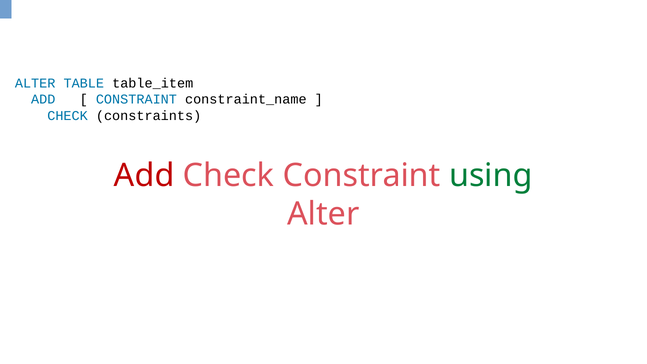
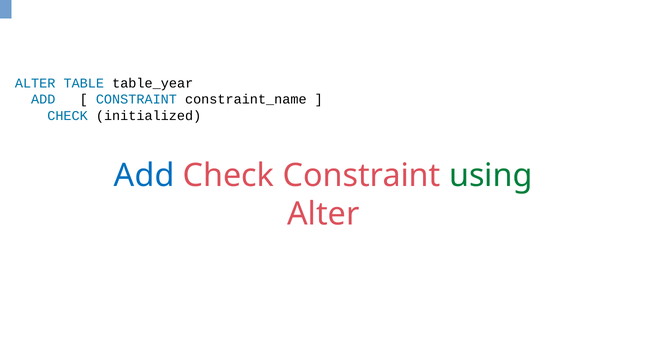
table_item: table_item -> table_year (153, 83)
constraints: constraints -> initialized (149, 116)
Add colour: red -> blue (144, 175)
